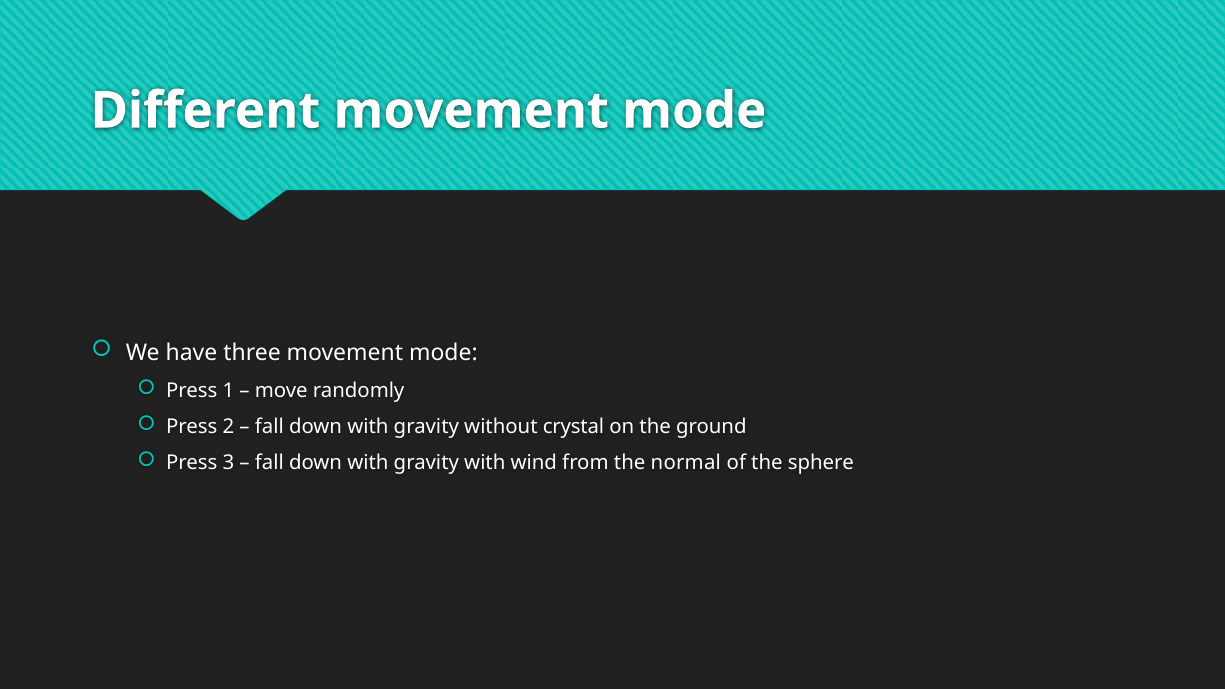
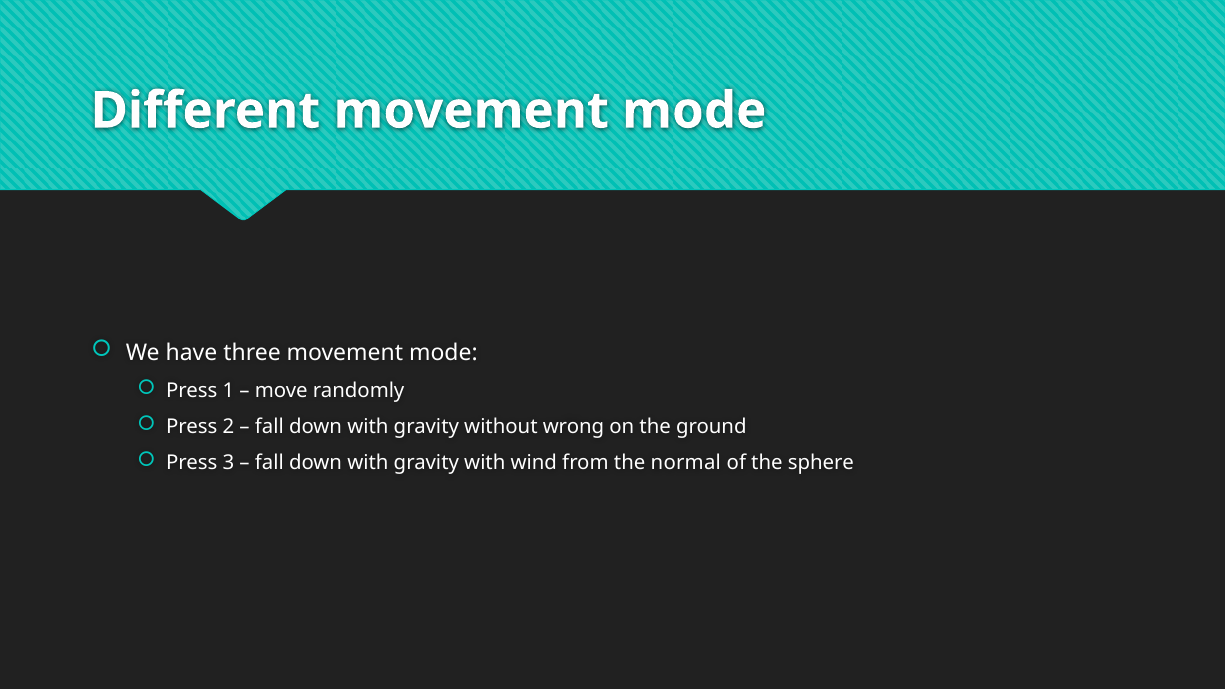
crystal: crystal -> wrong (573, 427)
